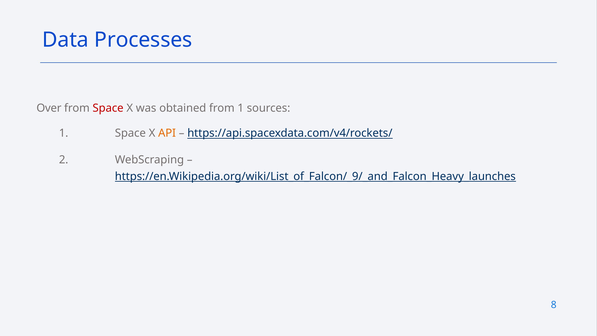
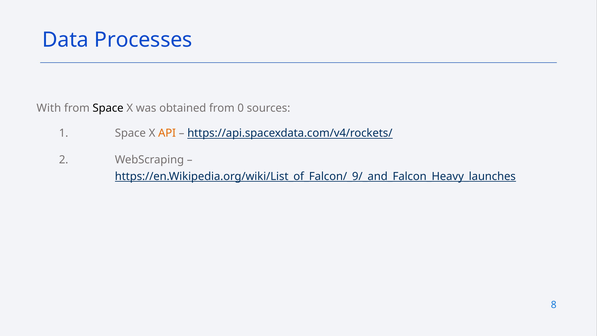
Over: Over -> With (49, 108)
Space colour: red -> black (108, 108)
from 1: 1 -> 0 (241, 108)
